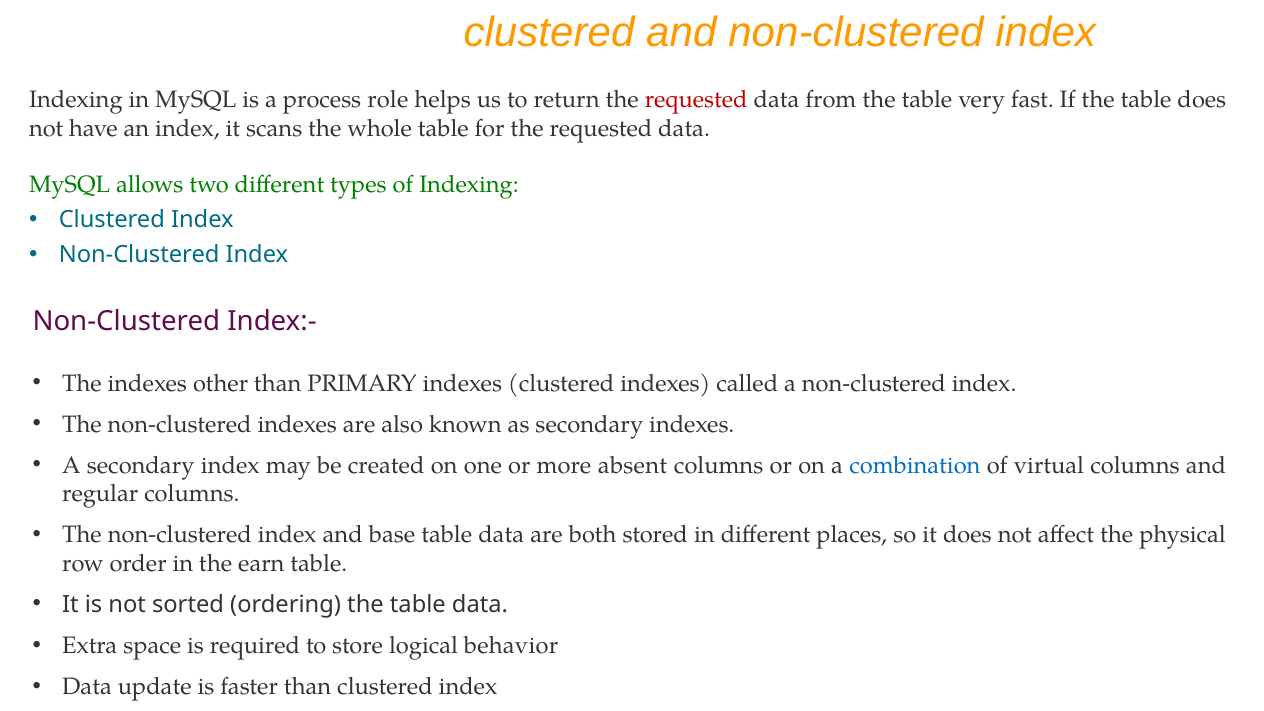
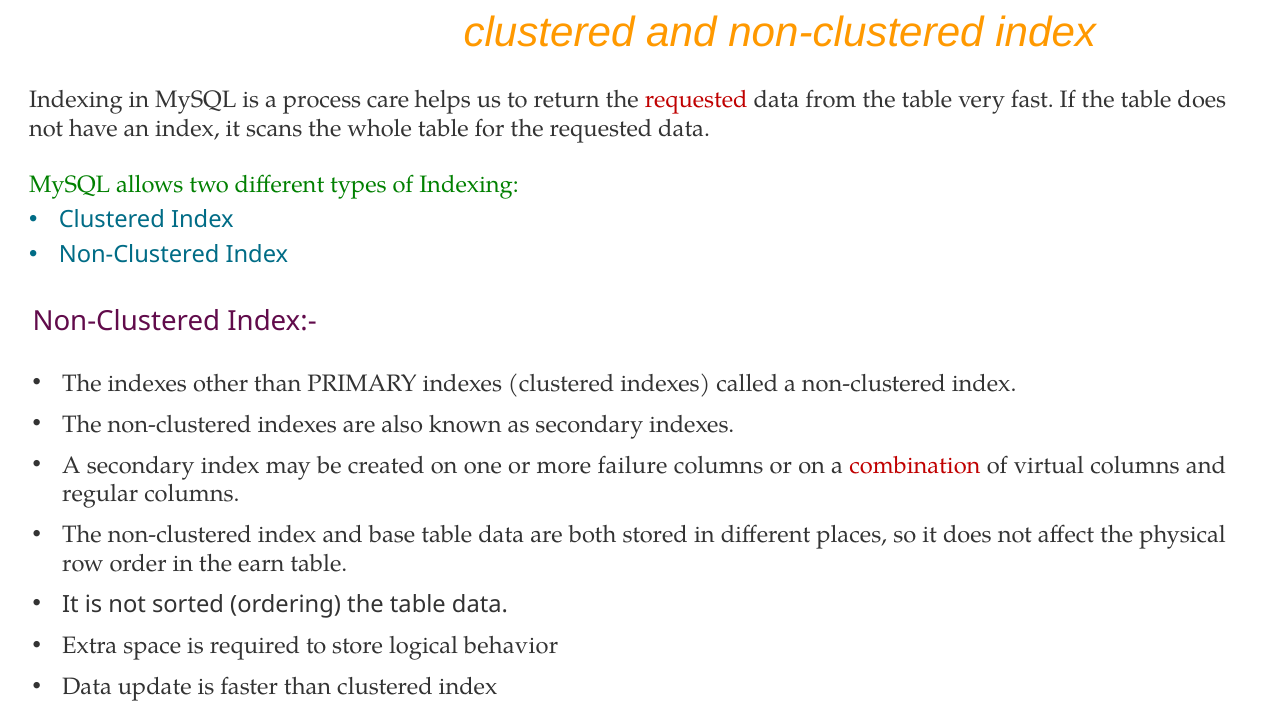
role: role -> care (388, 100)
absent: absent -> failure (633, 465)
combination colour: blue -> red (915, 465)
